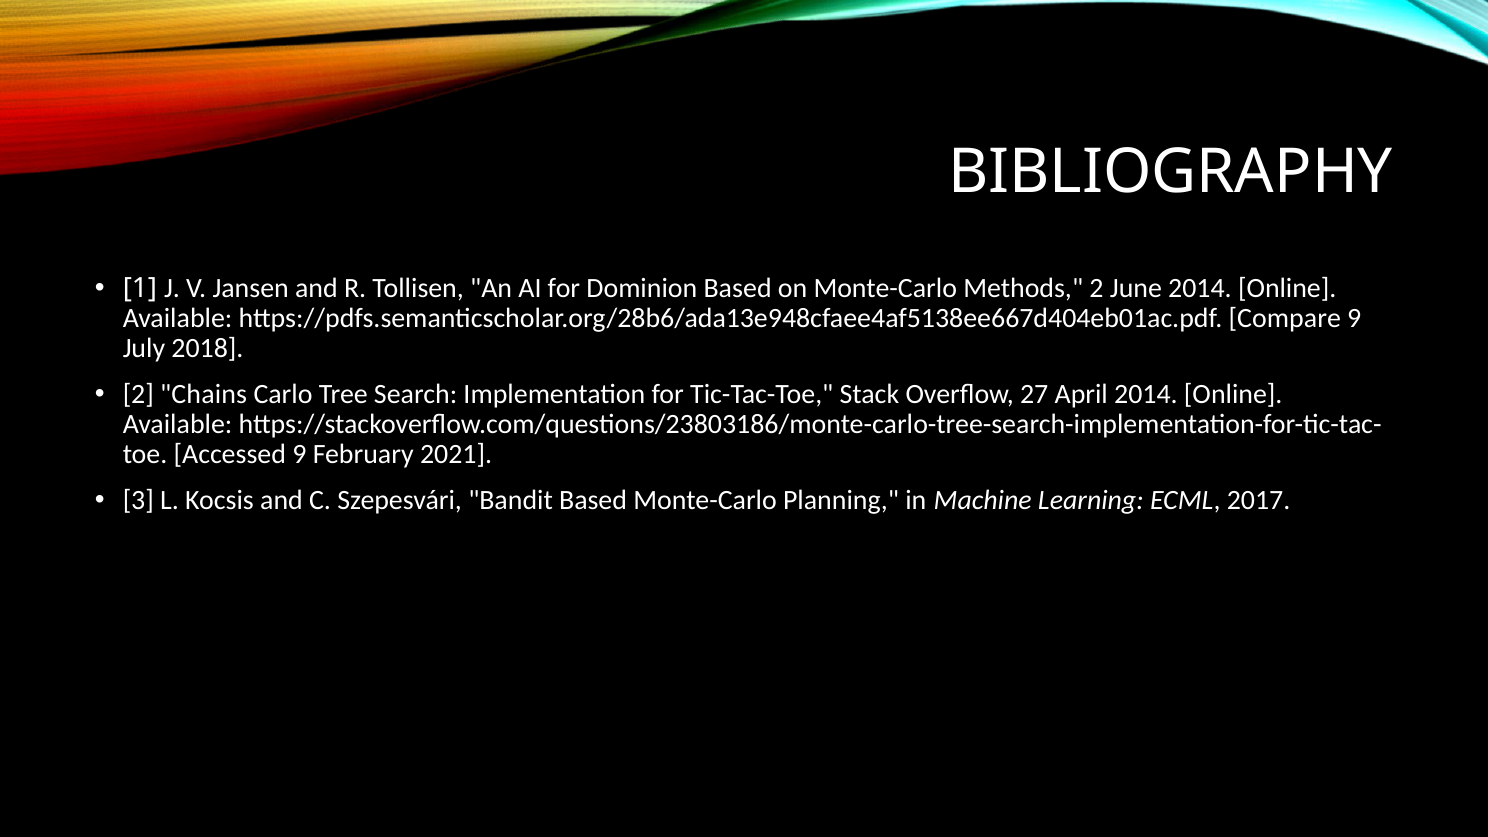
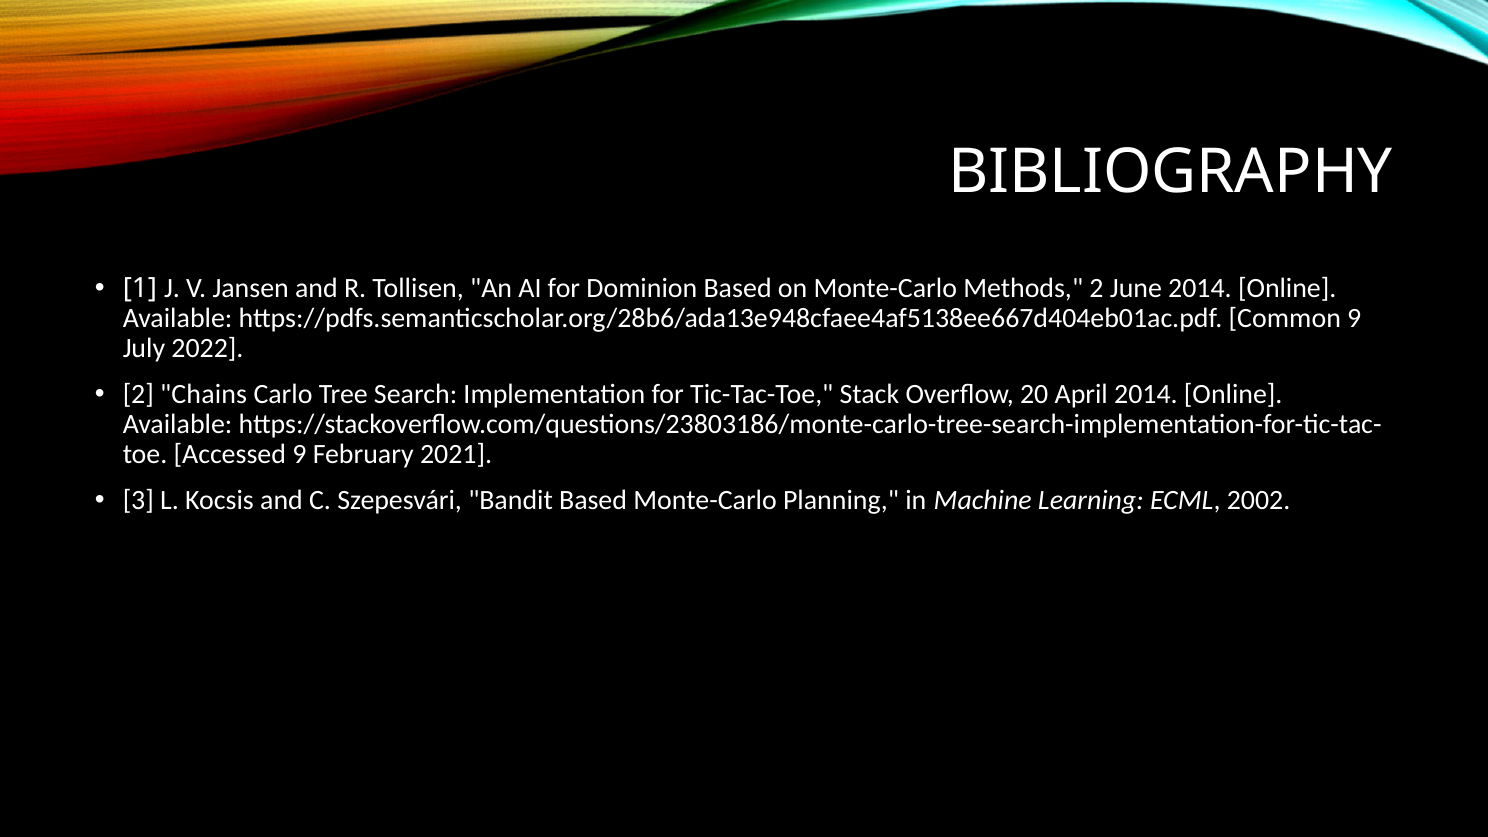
Compare: Compare -> Common (1285, 318)
2018: 2018 -> 2022 (207, 349)
27: 27 -> 20 (1034, 394)
2017: 2017 -> 2002 (1259, 500)
